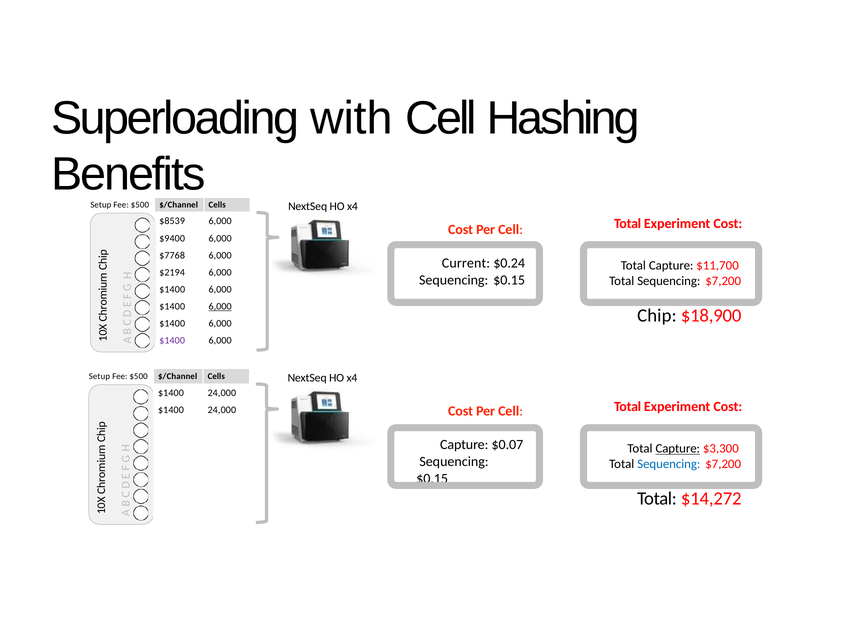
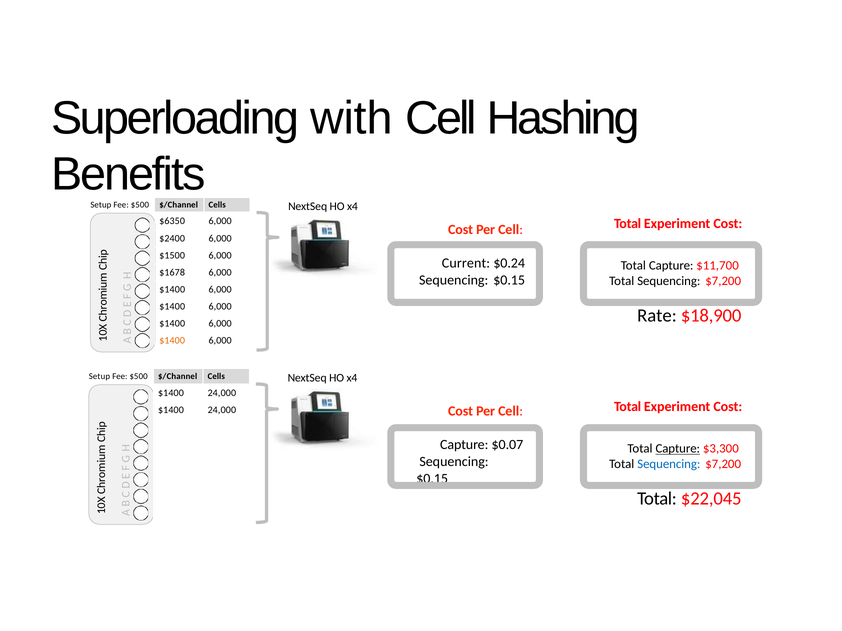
$8539: $8539 -> $6350 (172, 221)
$9400: $9400 -> $2400 (172, 238)
$7768: $7768 -> $1500 (172, 255)
$2194: $2194 -> $1678 (172, 273)
6,000 underline: present -> none (220, 307)
Chip: Chip -> Rate (657, 316)
$1400 colour: purple -> orange (172, 341)
$14,272: $14,272 -> $22,045 (711, 499)
